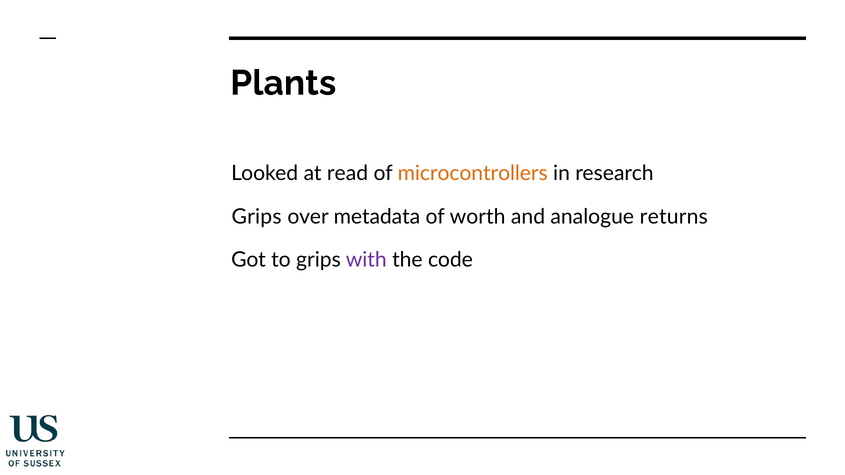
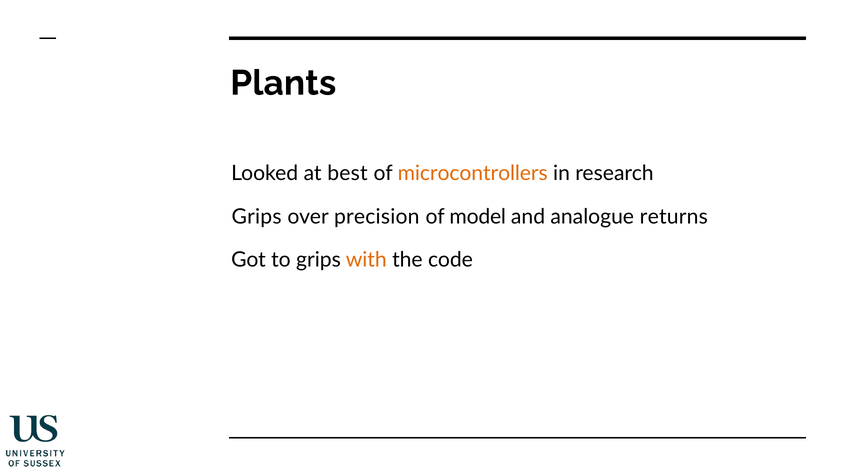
read: read -> best (347, 174)
metadata: metadata -> precision (377, 217)
worth: worth -> model (478, 217)
with colour: purple -> orange (366, 260)
